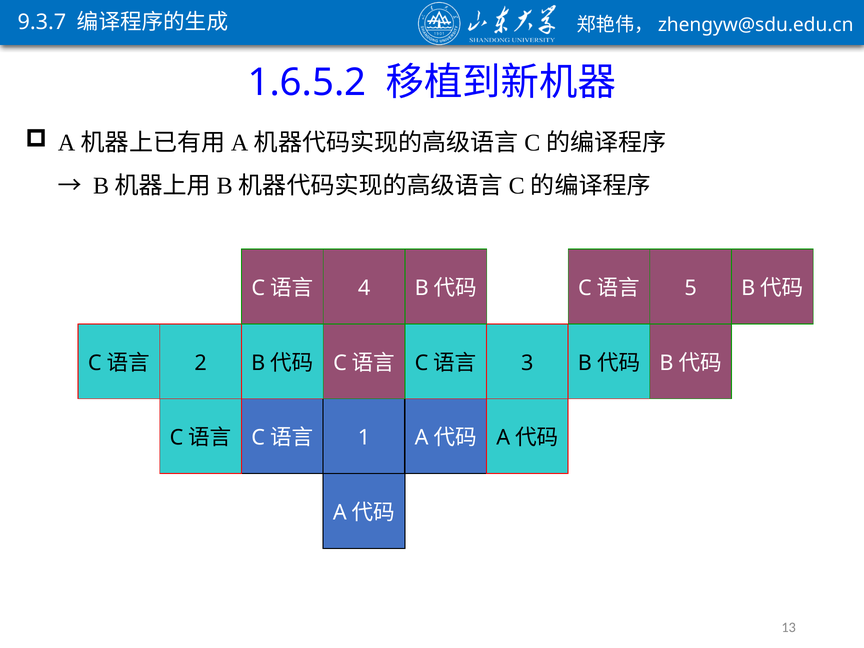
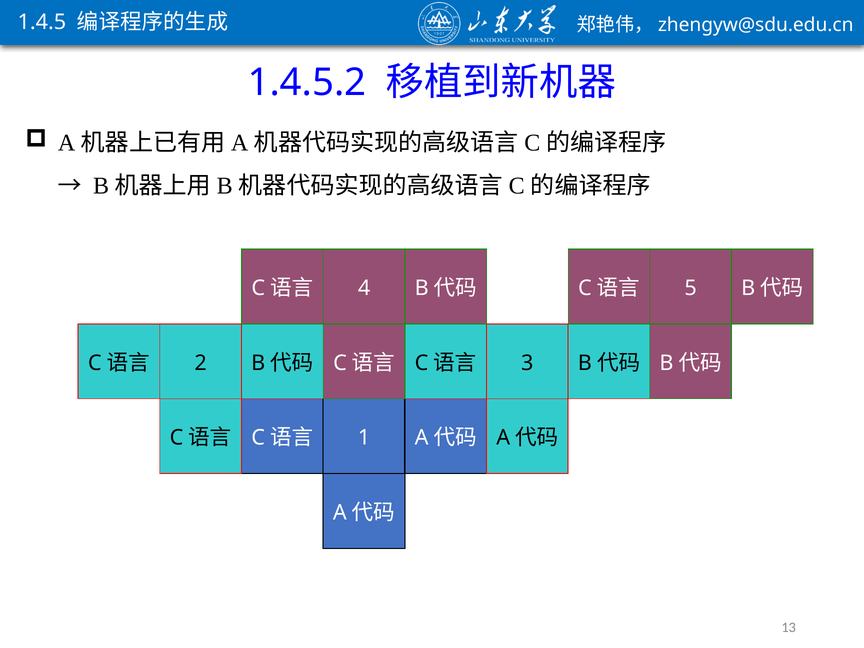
9.3.7: 9.3.7 -> 1.4.5 (42, 22)
1.6.5.2: 1.6.5.2 -> 1.4.5.2 (307, 83)
